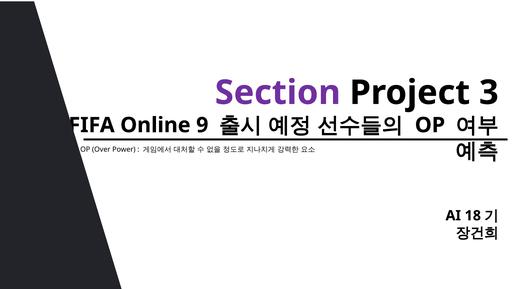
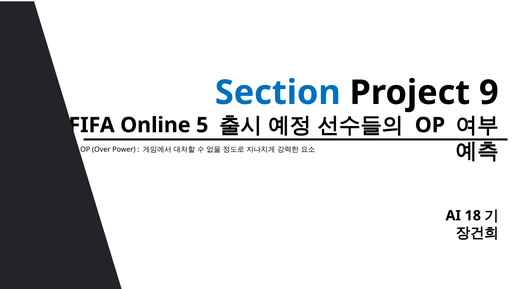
Section colour: purple -> blue (278, 93)
3: 3 -> 9 (489, 93)
9: 9 -> 5 (202, 125)
